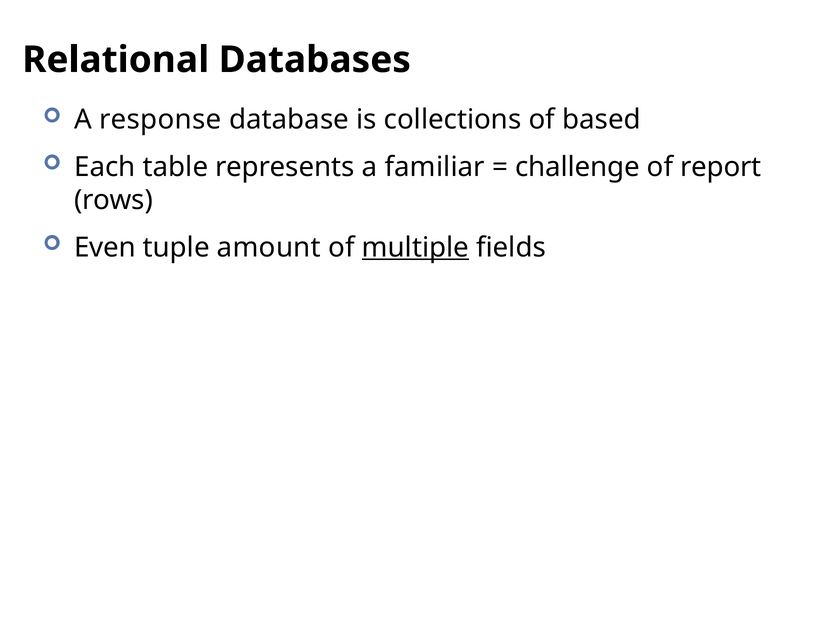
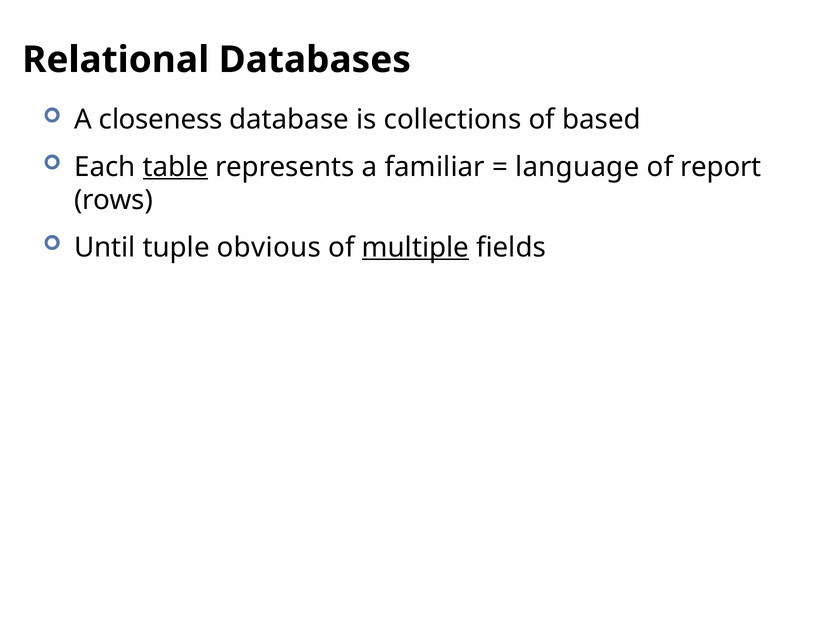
response: response -> closeness (161, 120)
table underline: none -> present (175, 167)
challenge: challenge -> language (577, 167)
Even: Even -> Until (105, 247)
amount: amount -> obvious (269, 247)
